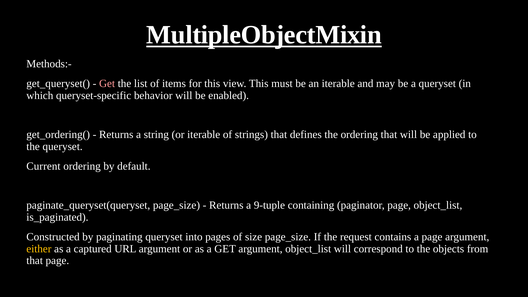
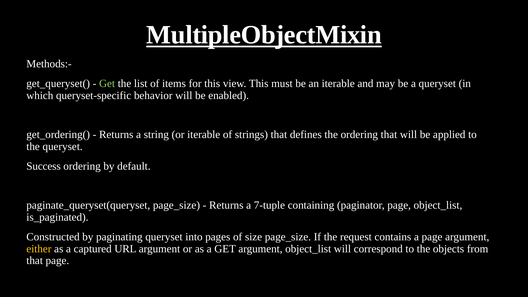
Get colour: pink -> light green (107, 84)
Current: Current -> Success (44, 166)
9-tuple: 9-tuple -> 7-tuple (269, 205)
